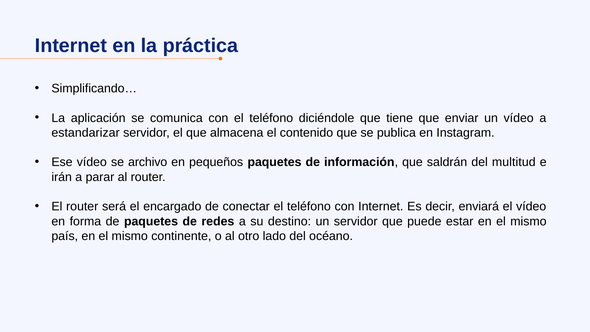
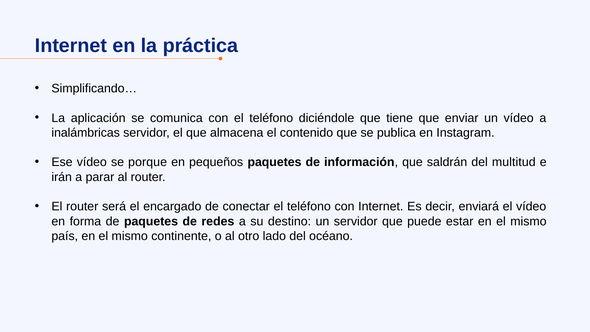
estandarizar: estandarizar -> inalámbricas (86, 133)
archivo: archivo -> porque (148, 162)
